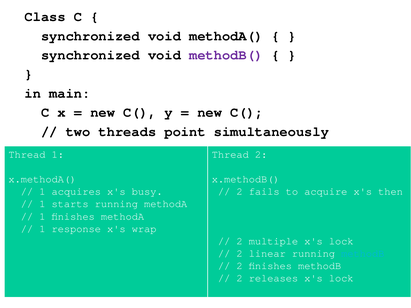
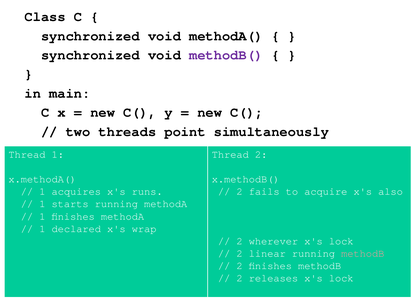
busy: busy -> runs (147, 192)
then: then -> also (391, 192)
response: response -> declared (76, 229)
multiple: multiple -> wherever (273, 241)
methodB colour: light blue -> pink (363, 254)
